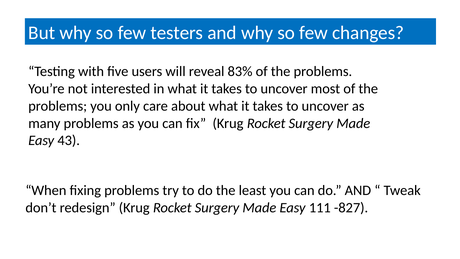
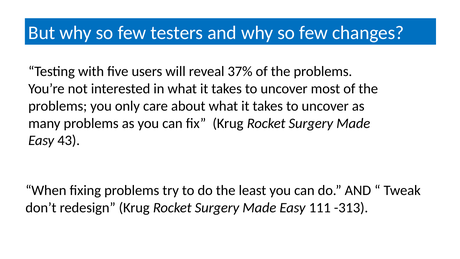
83%: 83% -> 37% (240, 71)
-827: -827 -> -313 (351, 207)
